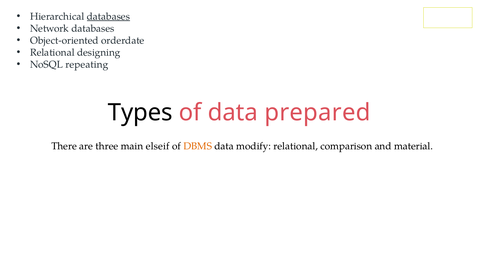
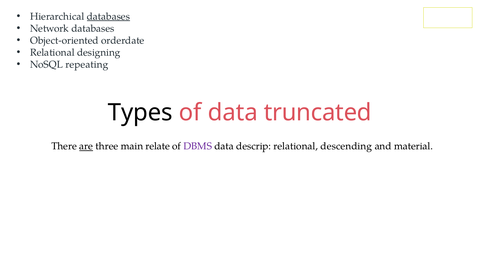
prepared: prepared -> truncated (318, 112)
are underline: none -> present (86, 146)
elseif: elseif -> relate (158, 146)
DBMS colour: orange -> purple (198, 146)
modify: modify -> descrip (254, 146)
comparison: comparison -> descending (346, 146)
